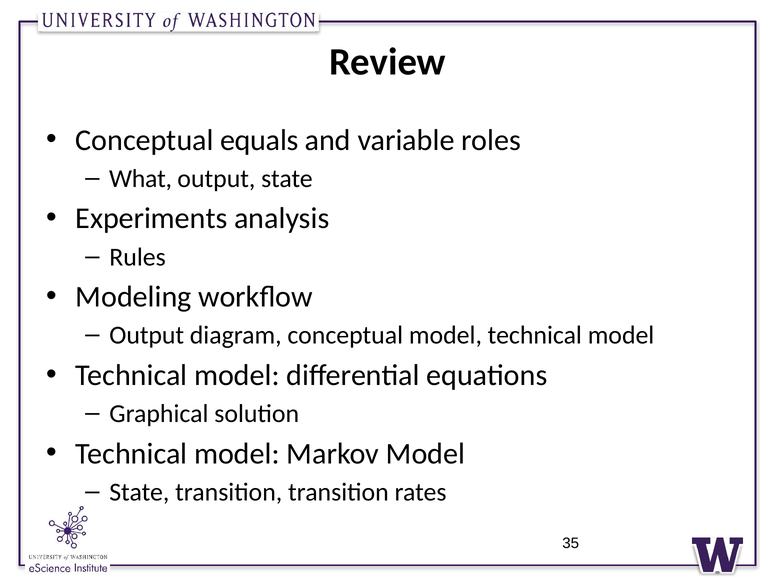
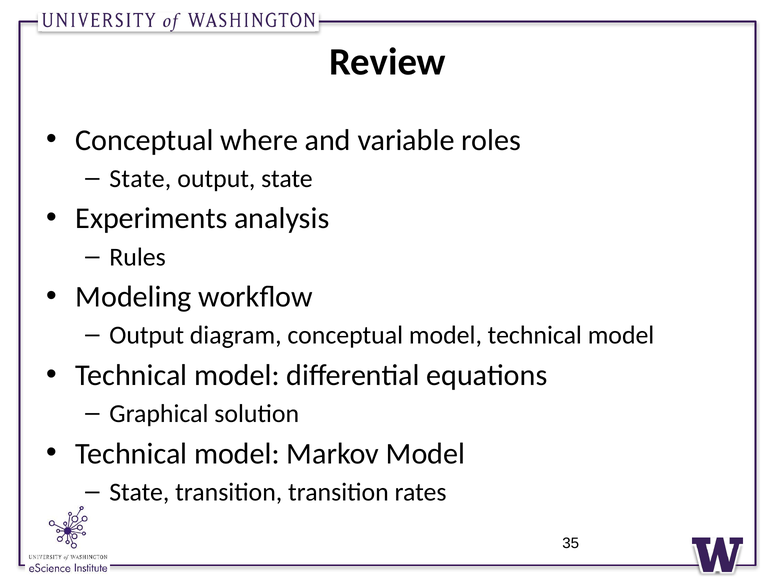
equals: equals -> where (259, 140)
What: What -> State (140, 179)
